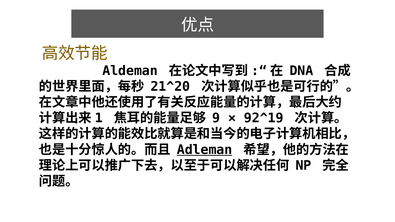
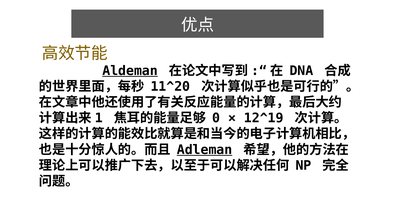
Aldeman underline: none -> present (130, 71)
21^20: 21^20 -> 11^20 (170, 87)
9: 9 -> 0 (216, 118)
92^19: 92^19 -> 12^19 (264, 118)
